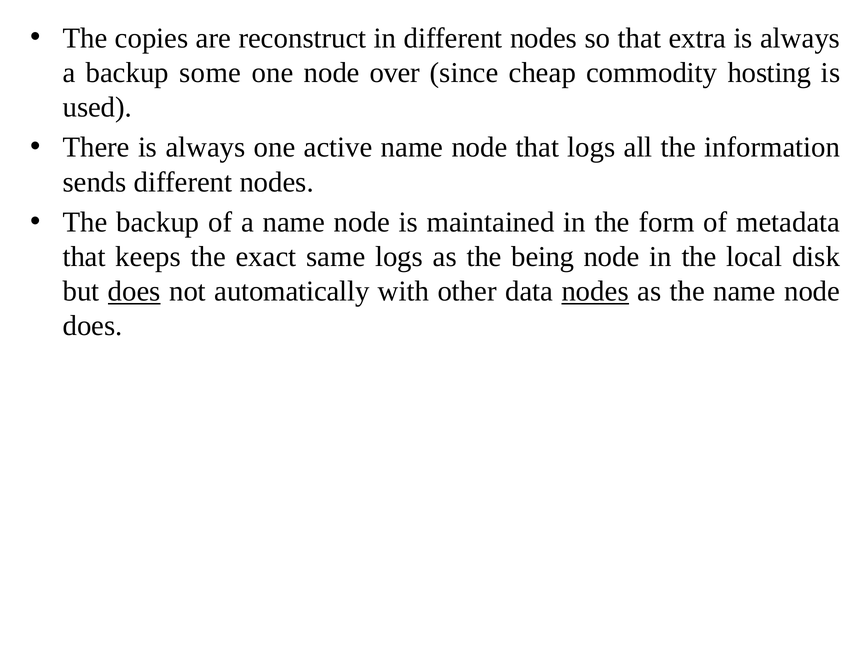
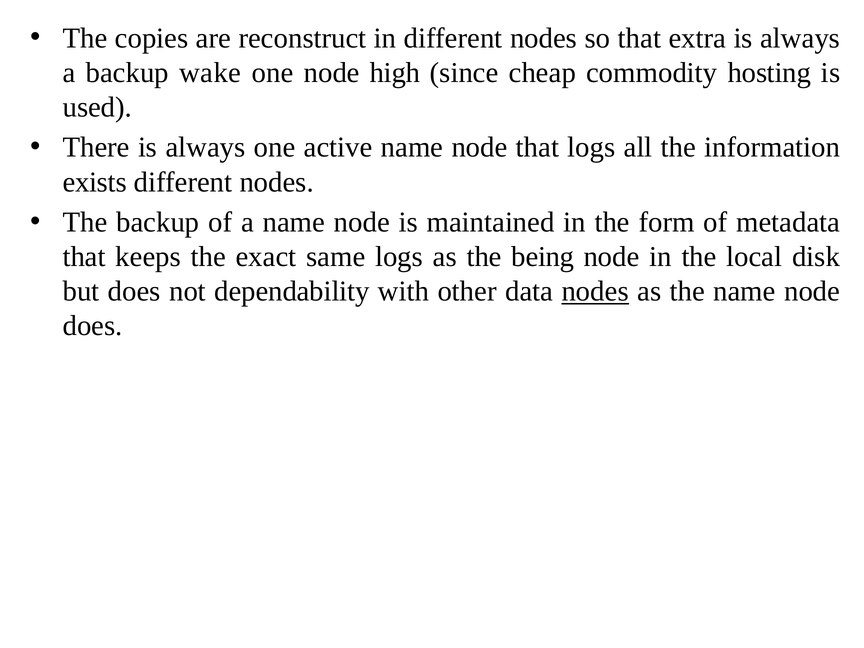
some: some -> wake (210, 73)
over: over -> high (395, 73)
sends: sends -> exists (95, 182)
does underline: present -> none (134, 291)
automatically: automatically -> dependability (292, 291)
